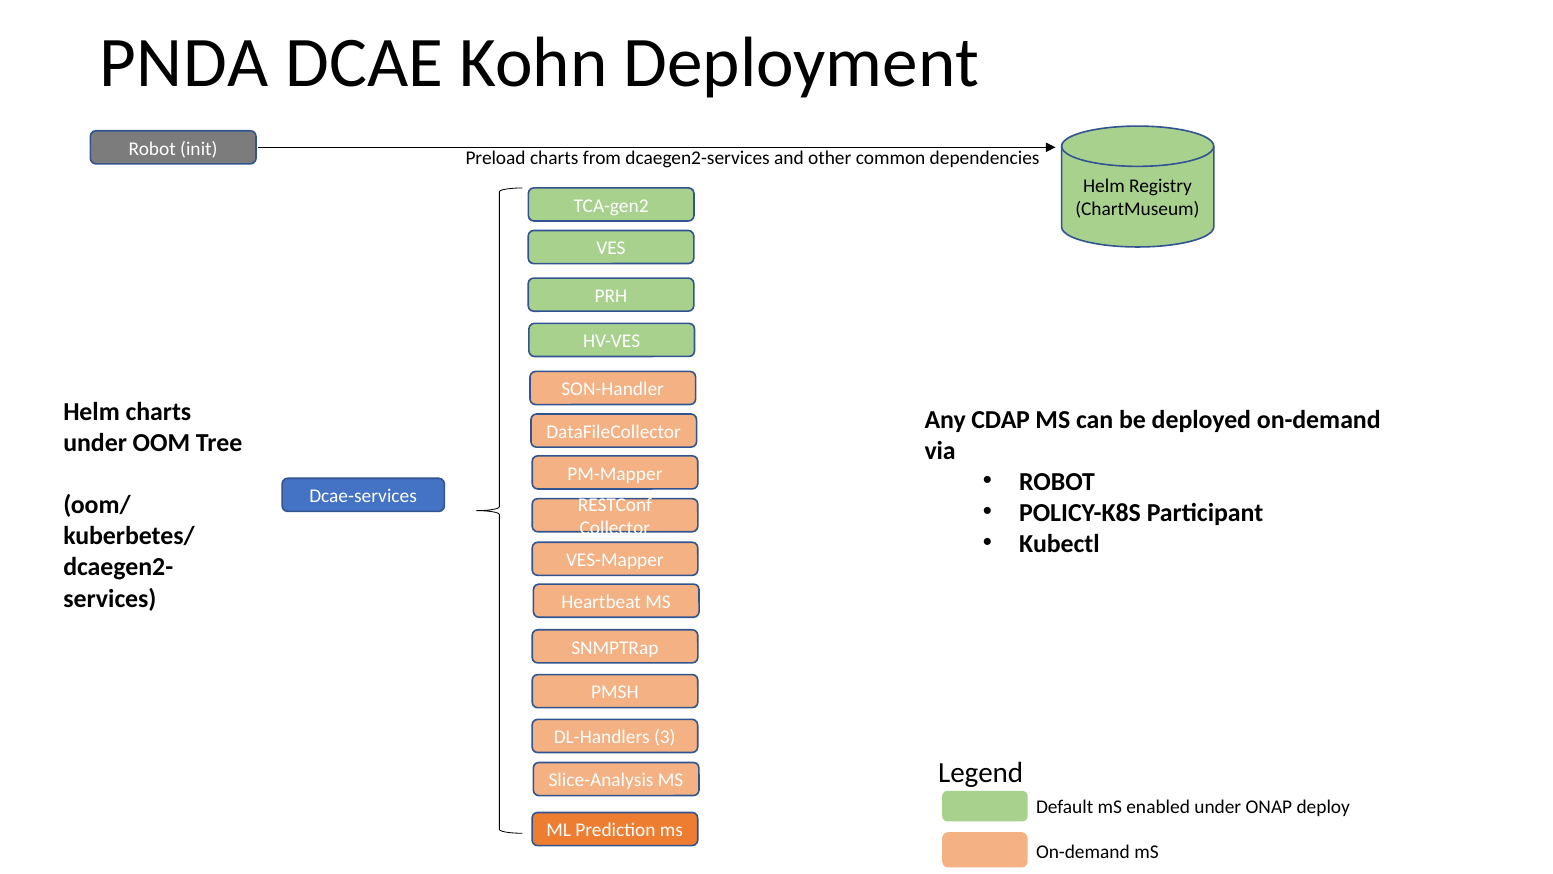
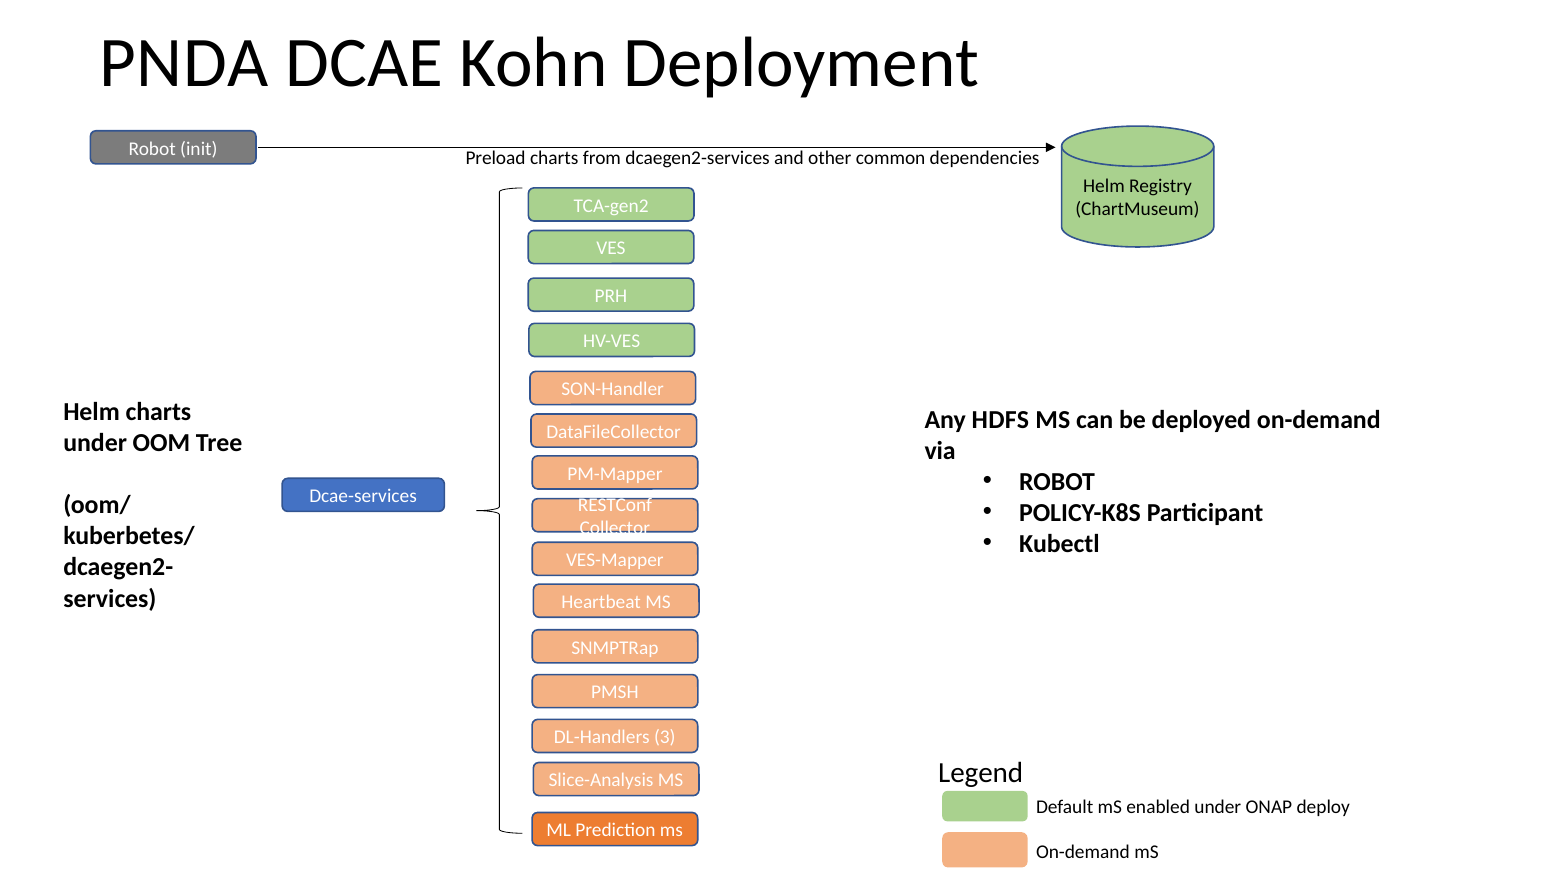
CDAP: CDAP -> HDFS (1000, 419)
